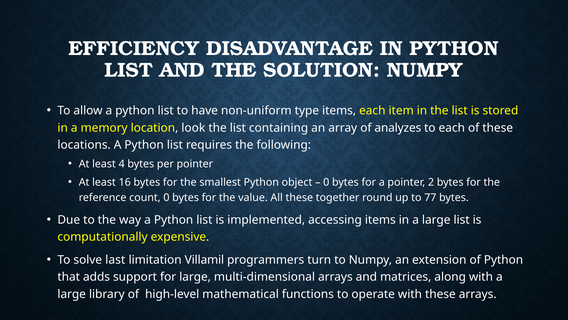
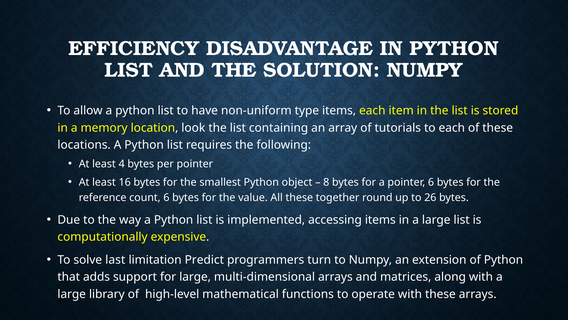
analyzes: analyzes -> tutorials (398, 128)
0: 0 -> 8 (326, 182)
pointer 2: 2 -> 6 (431, 182)
count 0: 0 -> 6 (166, 197)
77: 77 -> 26 (430, 197)
Villamil: Villamil -> Predict (204, 260)
